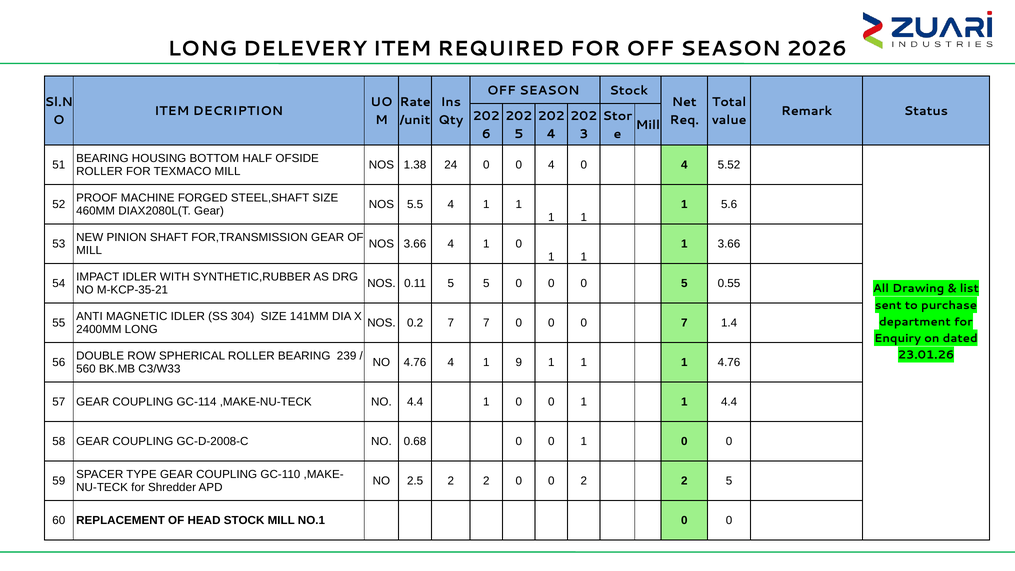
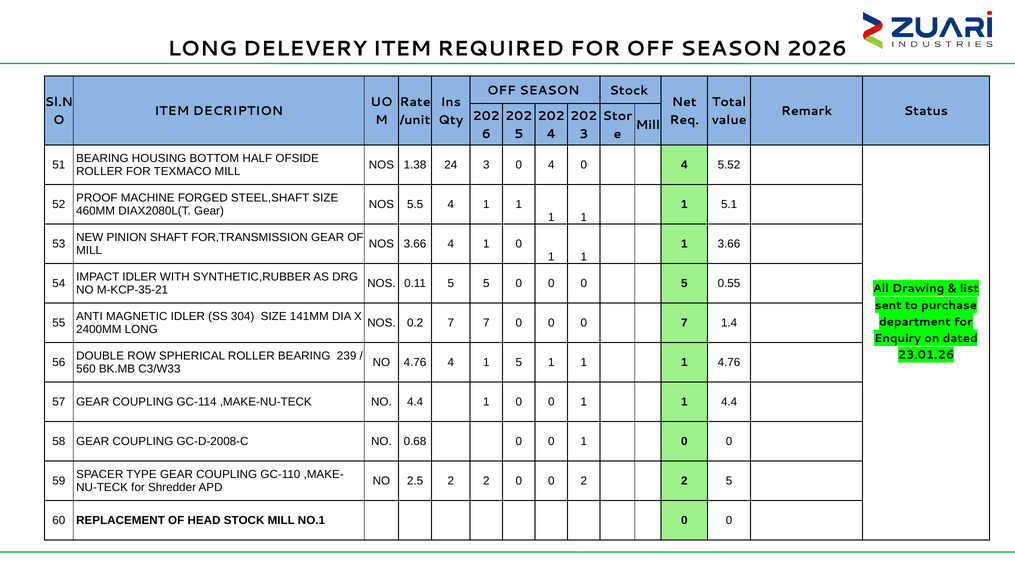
24 0: 0 -> 3 (486, 165)
5.6: 5.6 -> 5.1 (729, 204)
1 9: 9 -> 5 (519, 362)
